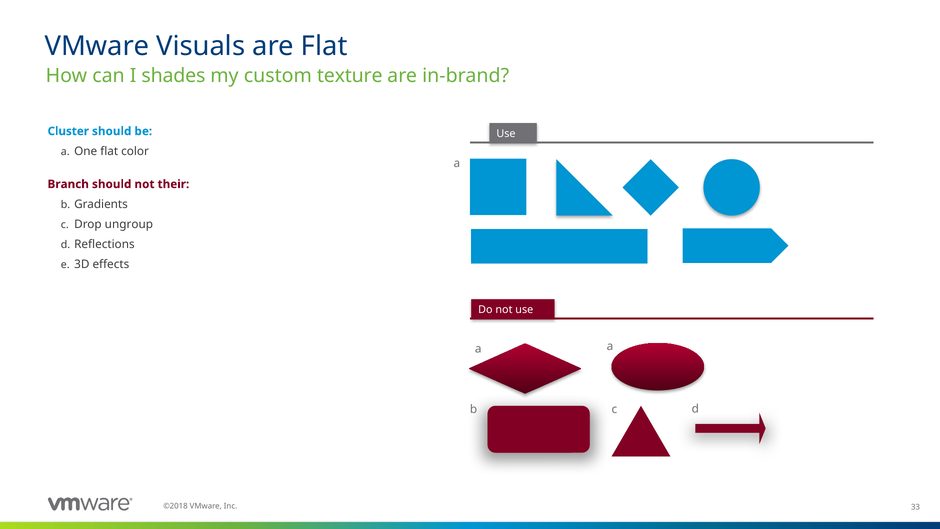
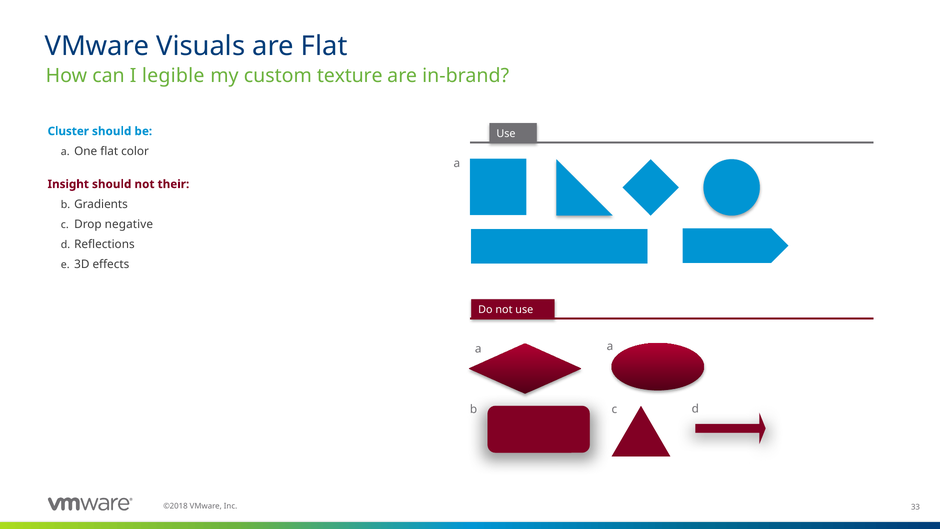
shades: shades -> legible (173, 76)
Branch: Branch -> Insight (68, 184)
ungroup: ungroup -> negative (129, 224)
